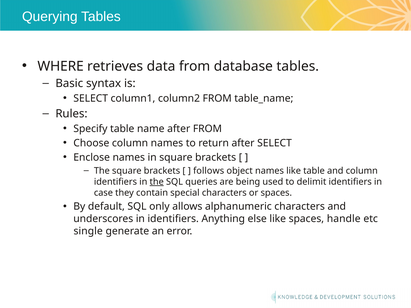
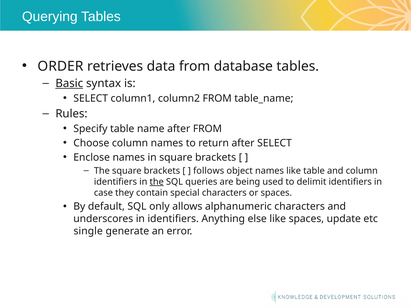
WHERE: WHERE -> ORDER (60, 66)
Basic underline: none -> present (69, 83)
handle: handle -> update (344, 219)
